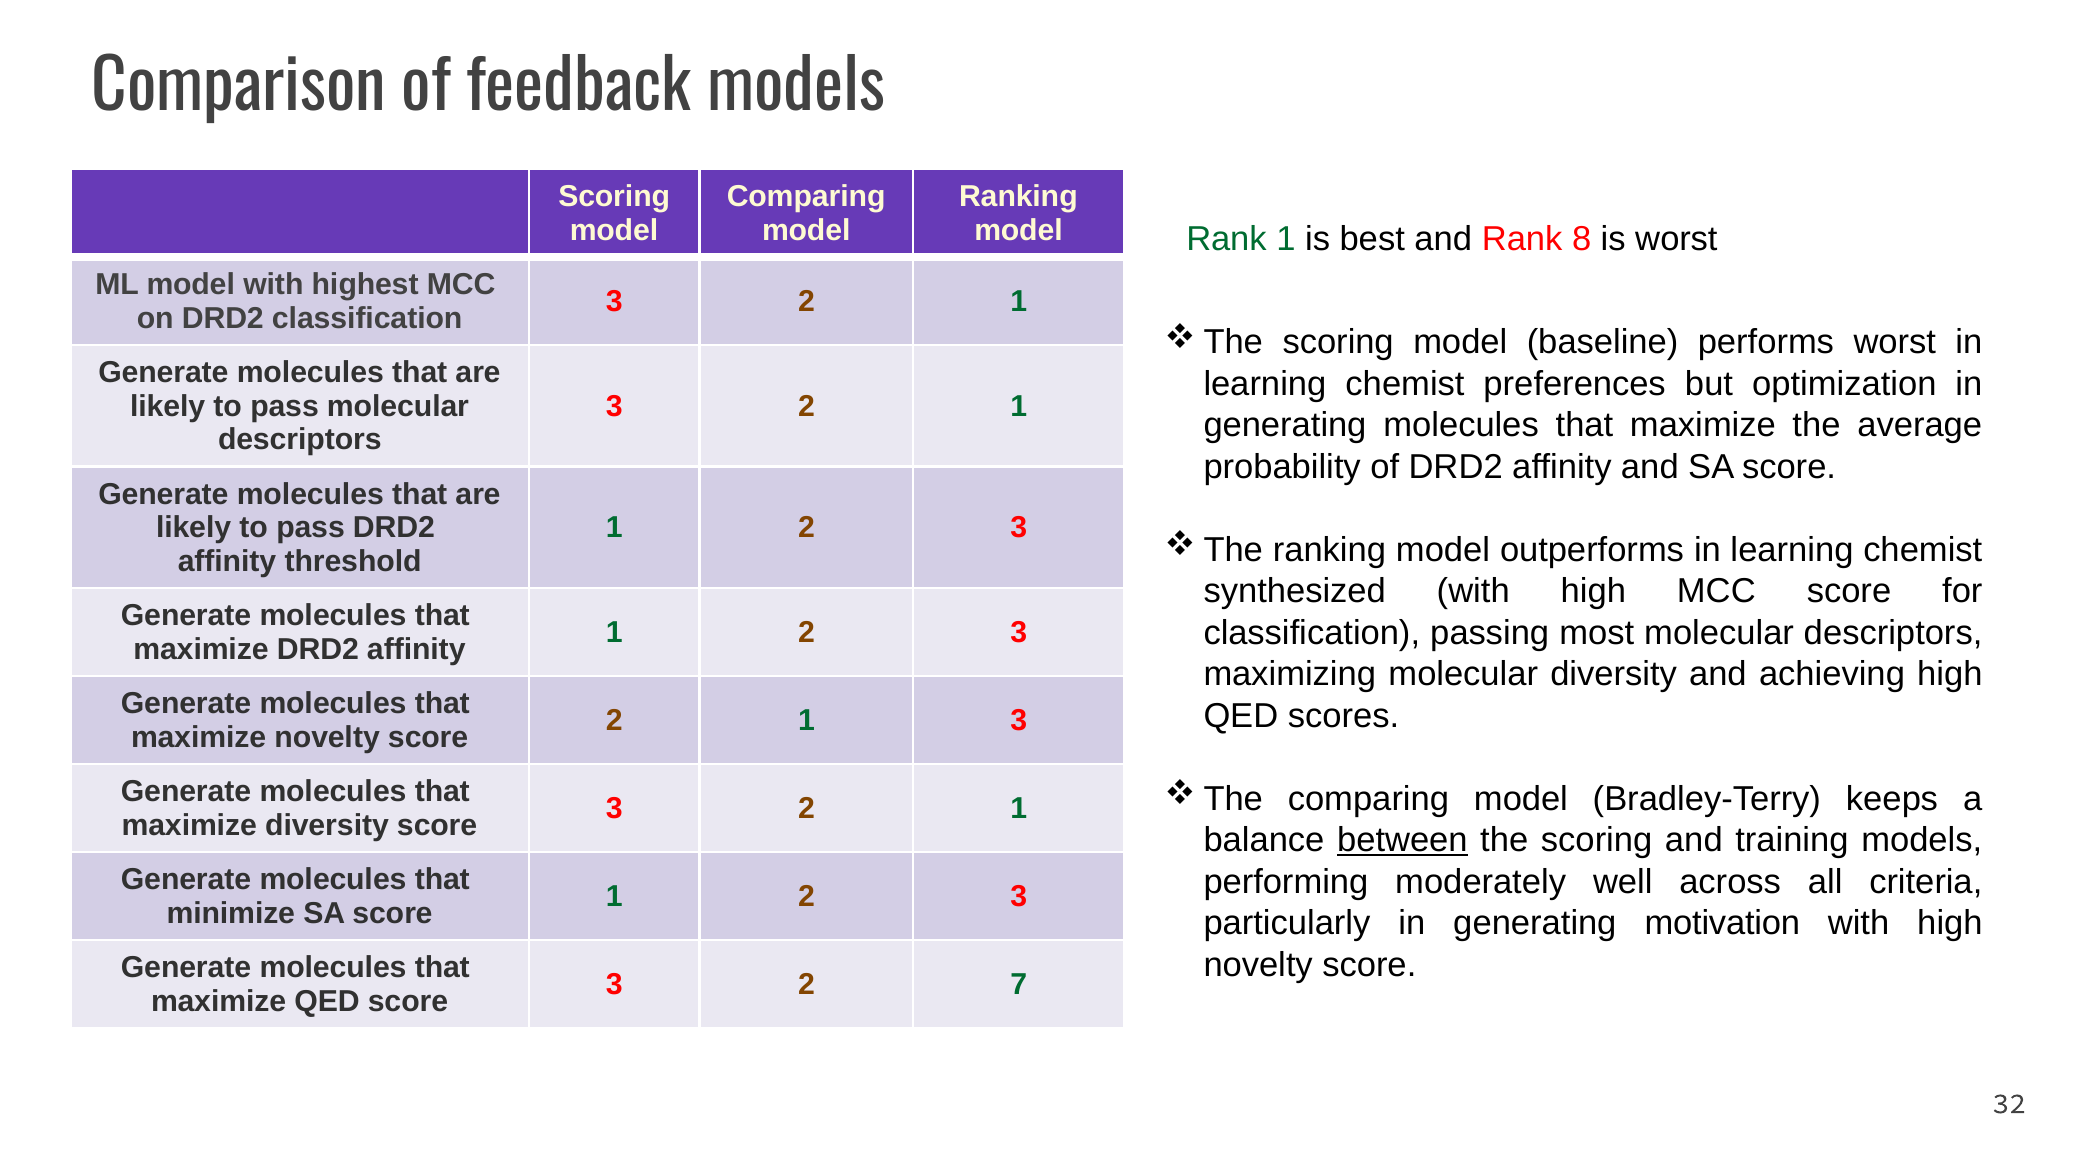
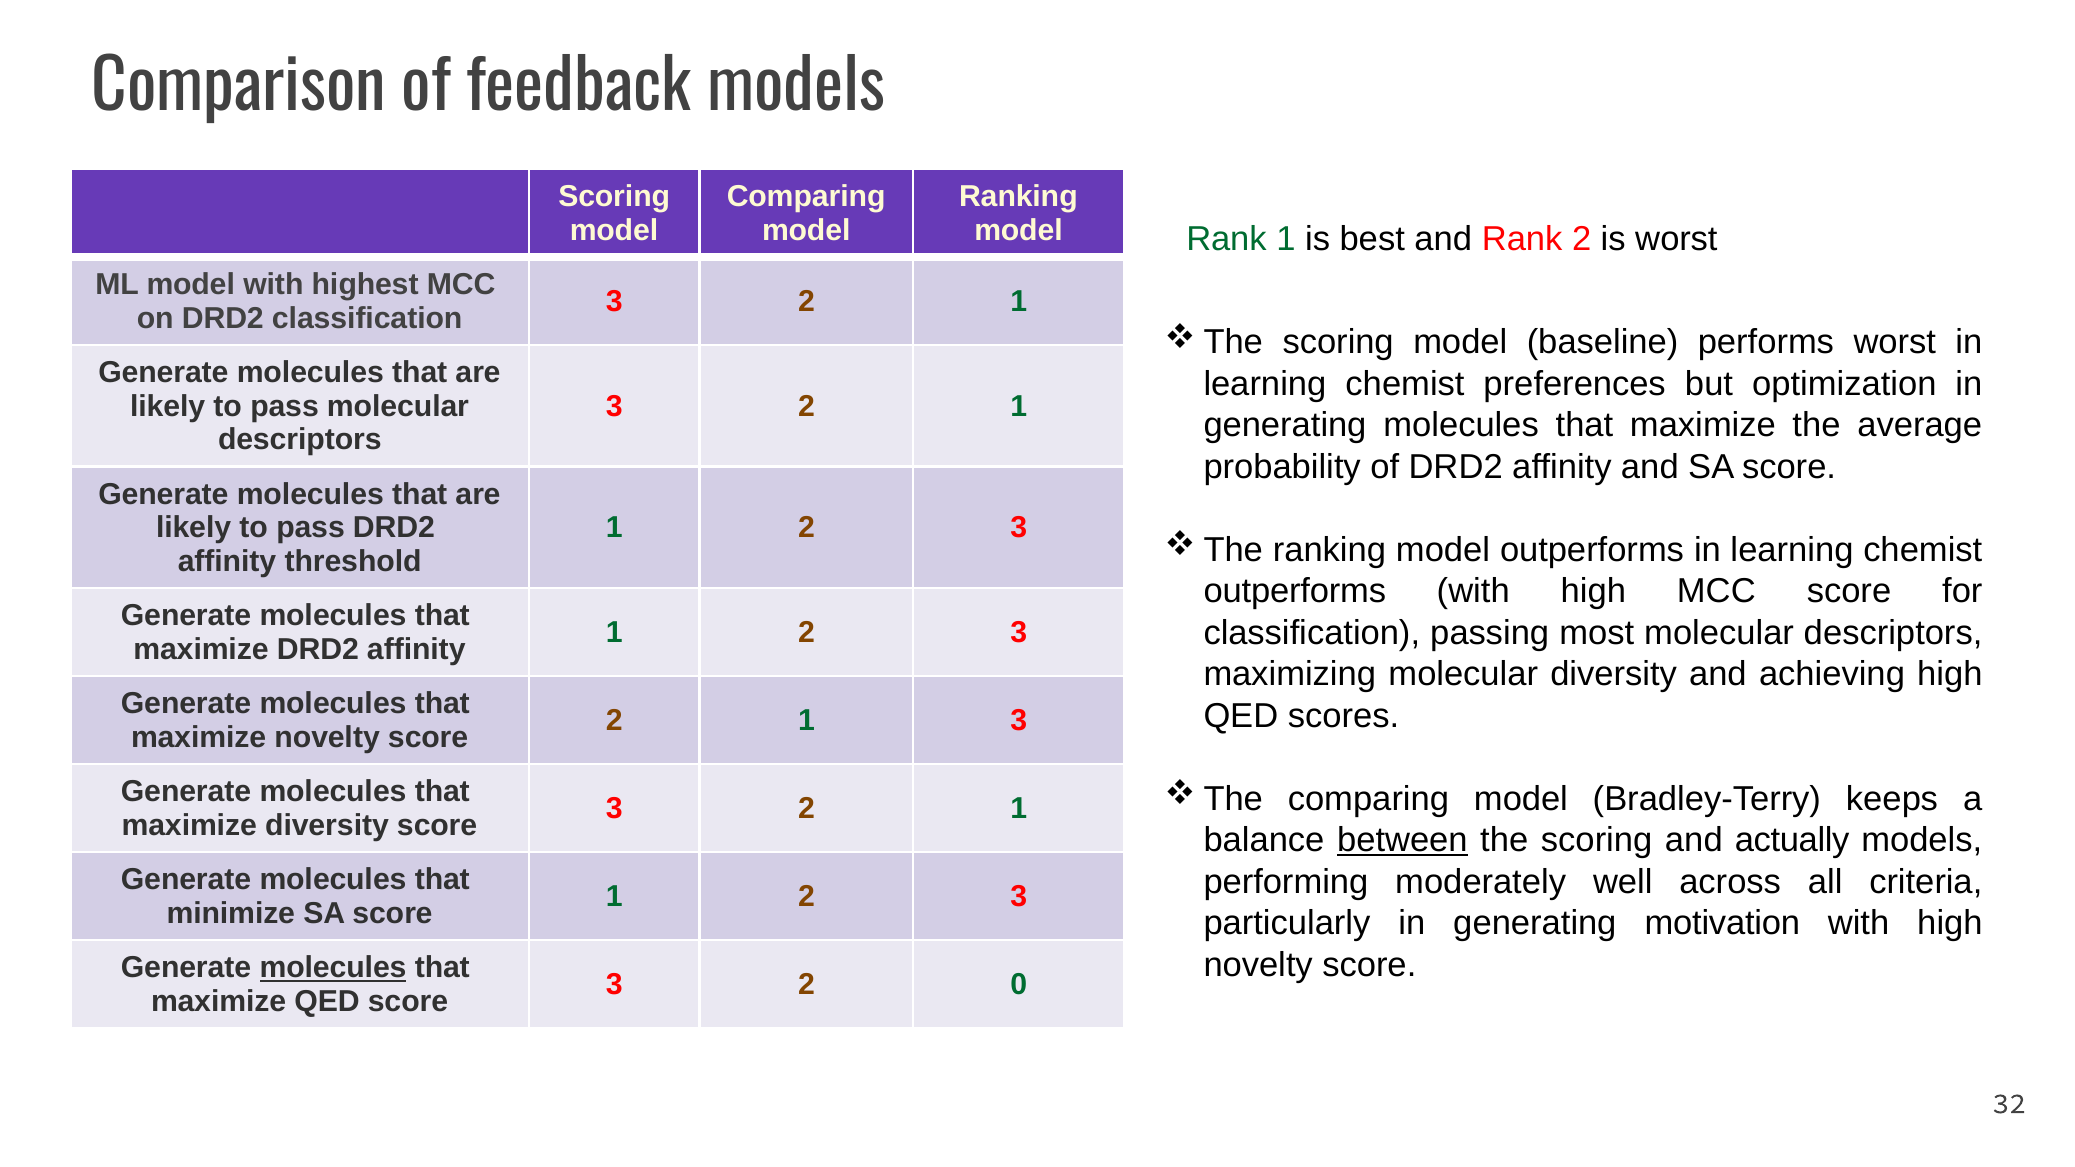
Rank 8: 8 -> 2 (1582, 239)
synthesized: synthesized -> outperforms (1295, 591)
training: training -> actually (1792, 840)
molecules underline: none -> present (333, 968)
7: 7 -> 0 (1019, 985)
